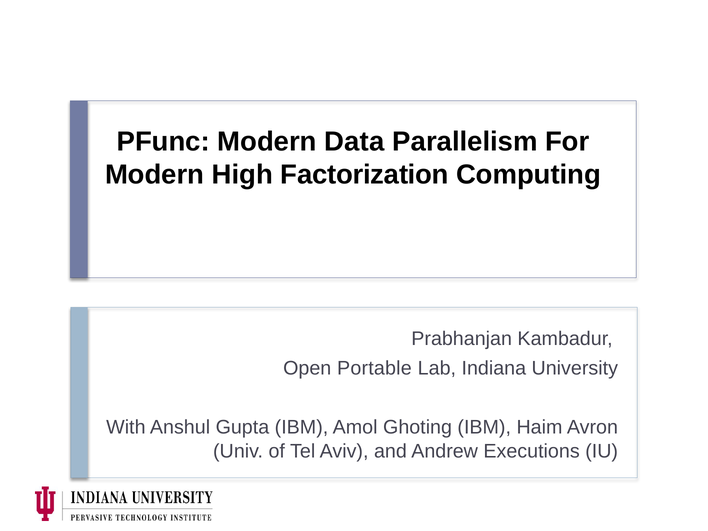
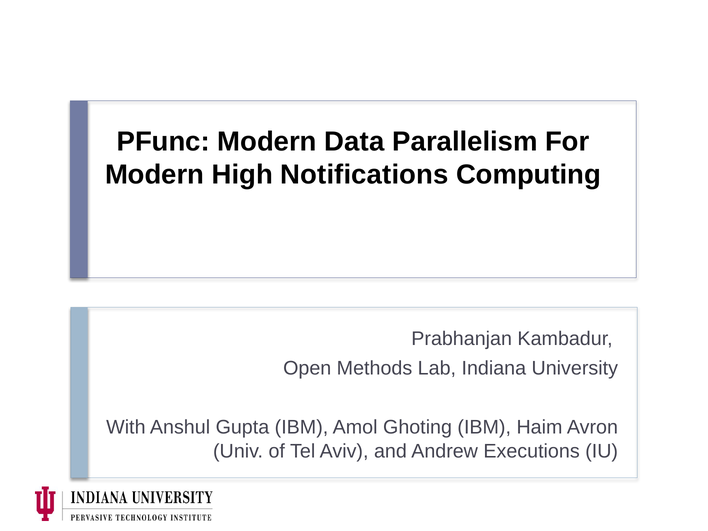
Factorization: Factorization -> Notifications (364, 175)
Portable: Portable -> Methods (374, 368)
